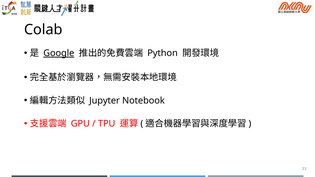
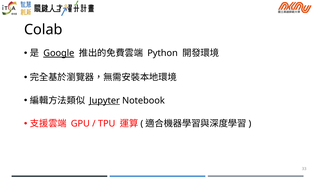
Jupyter underline: none -> present (105, 101)
